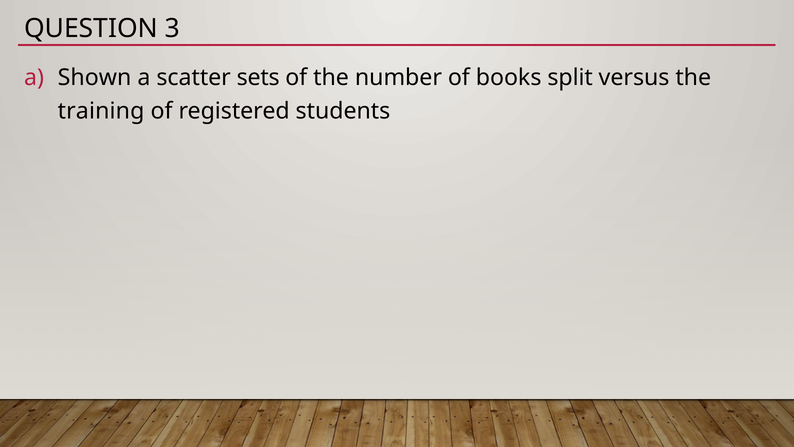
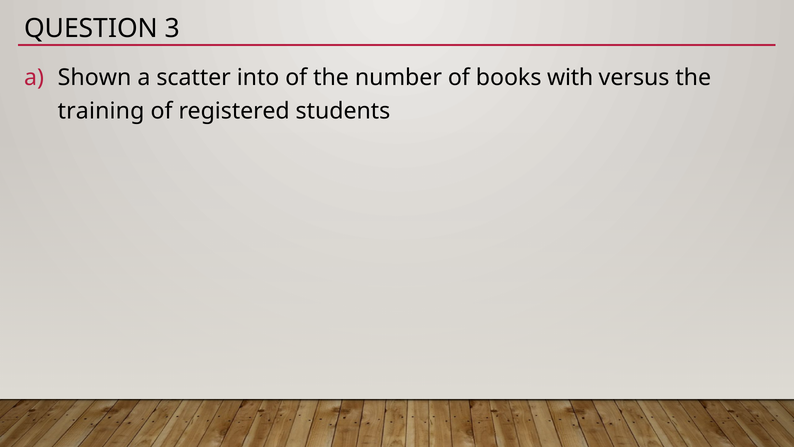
sets: sets -> into (258, 77)
split: split -> with (570, 77)
